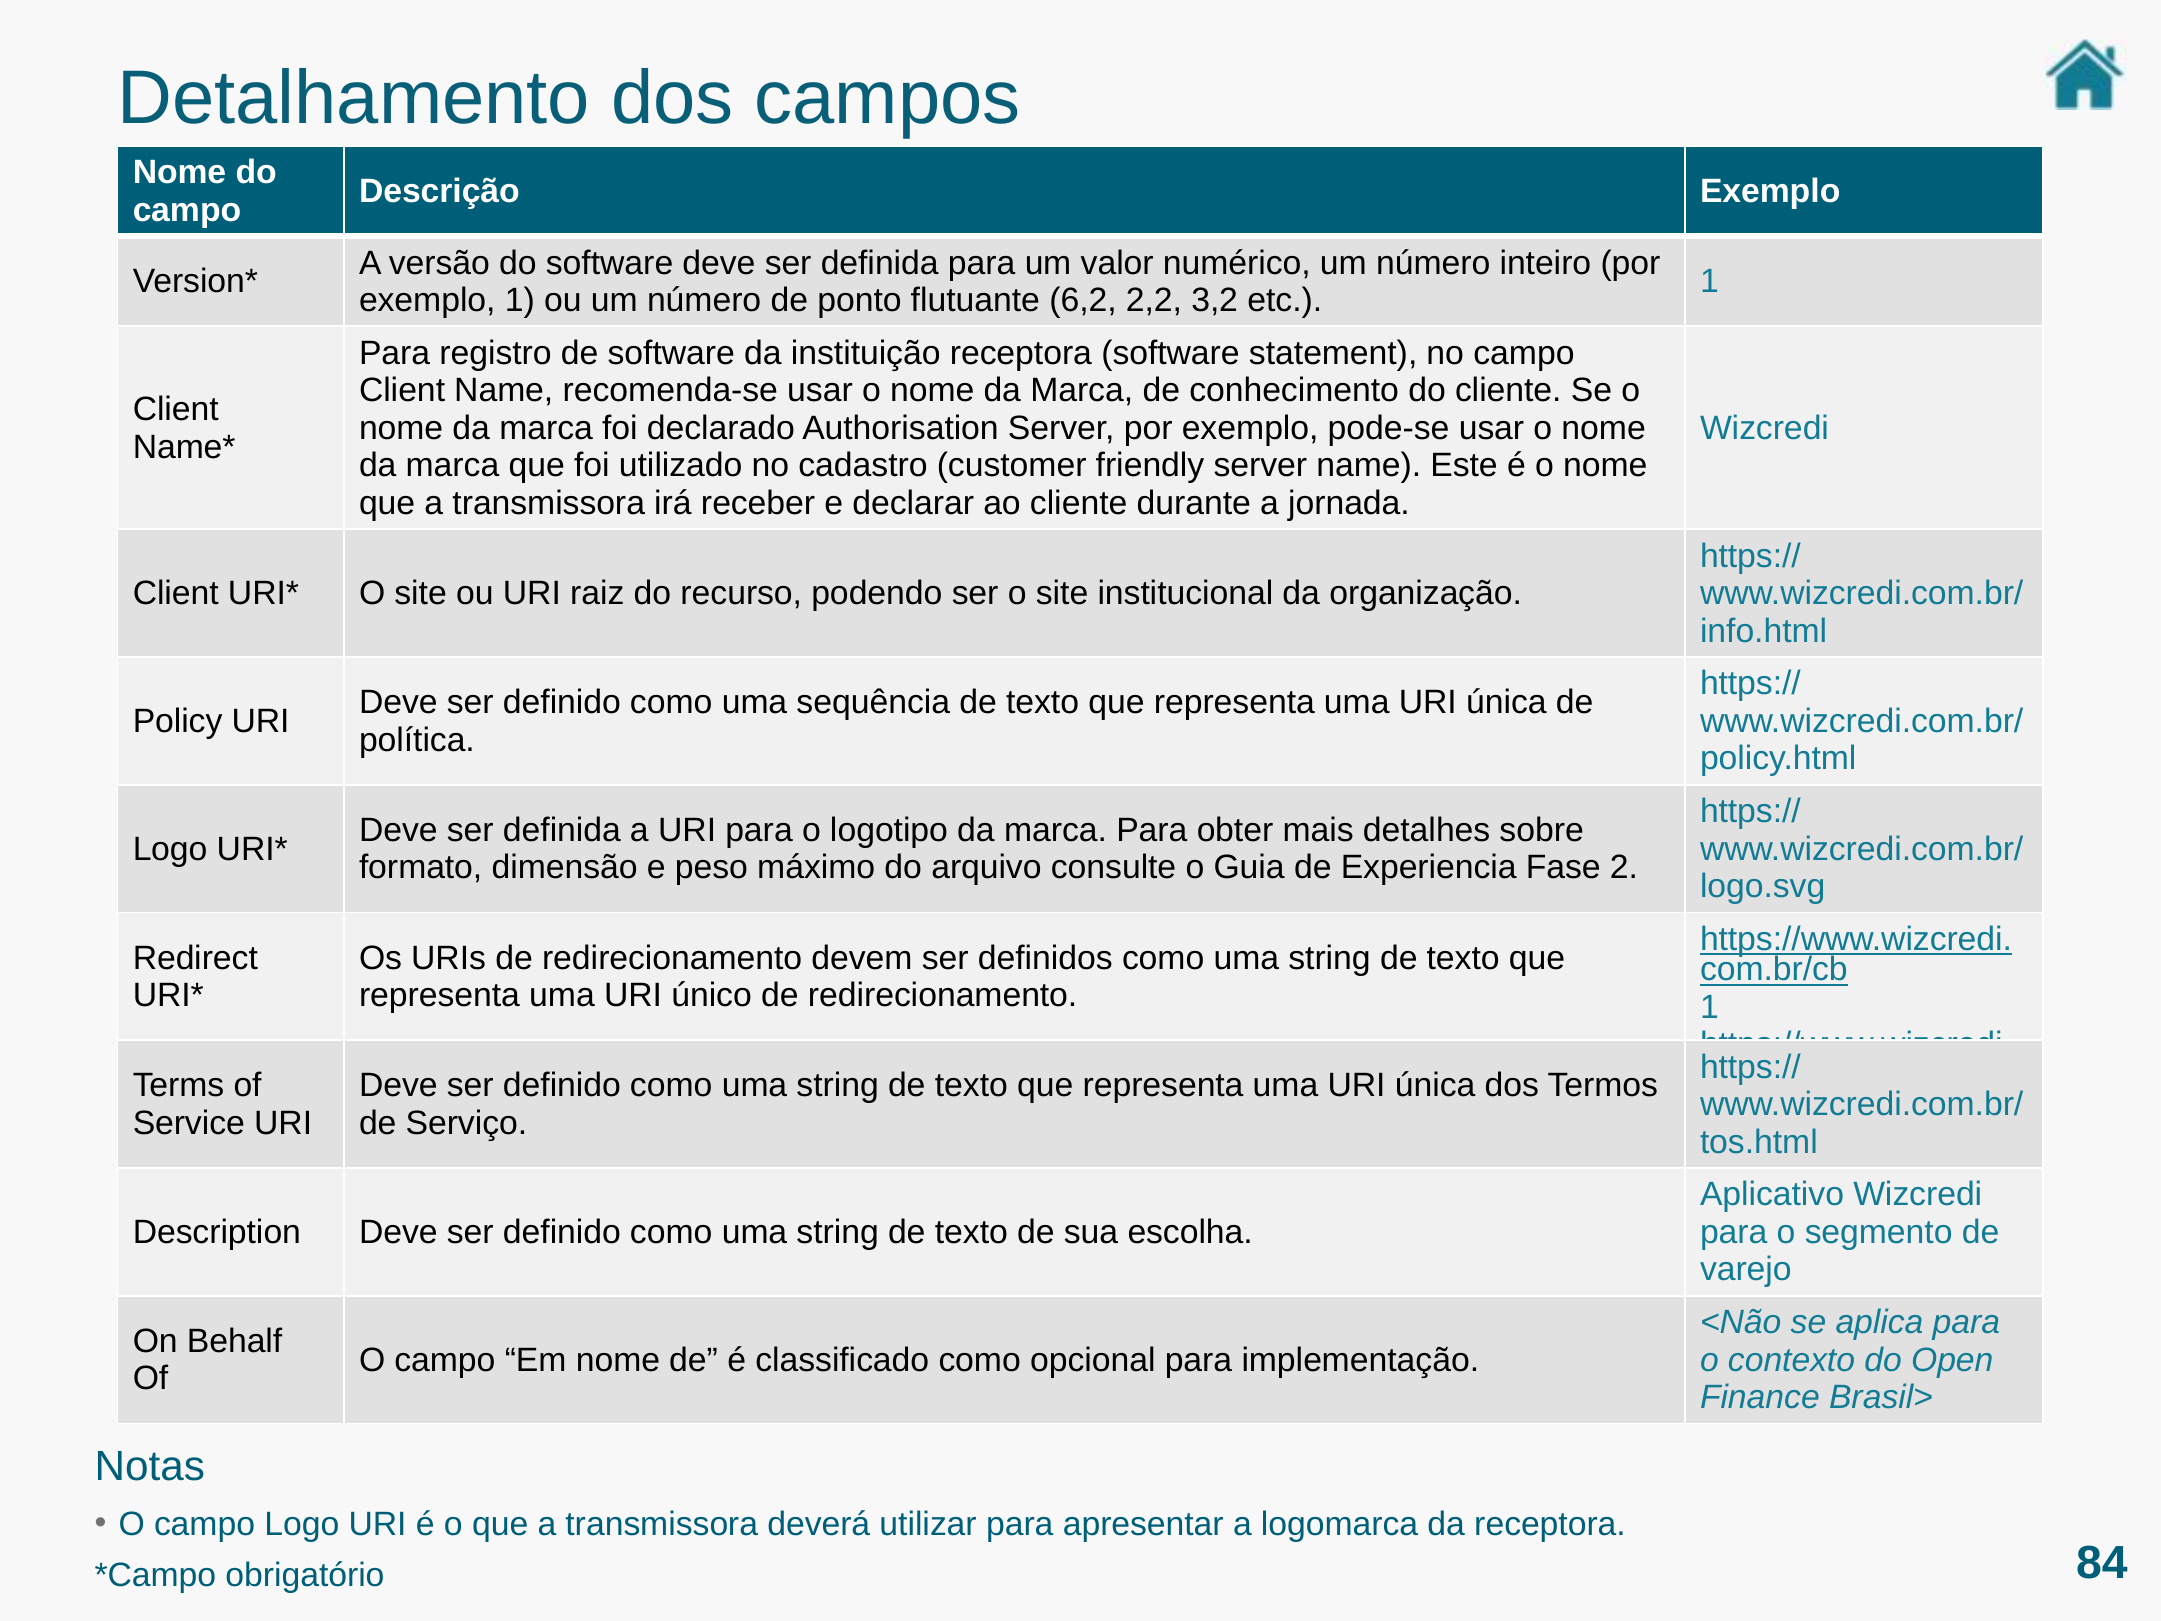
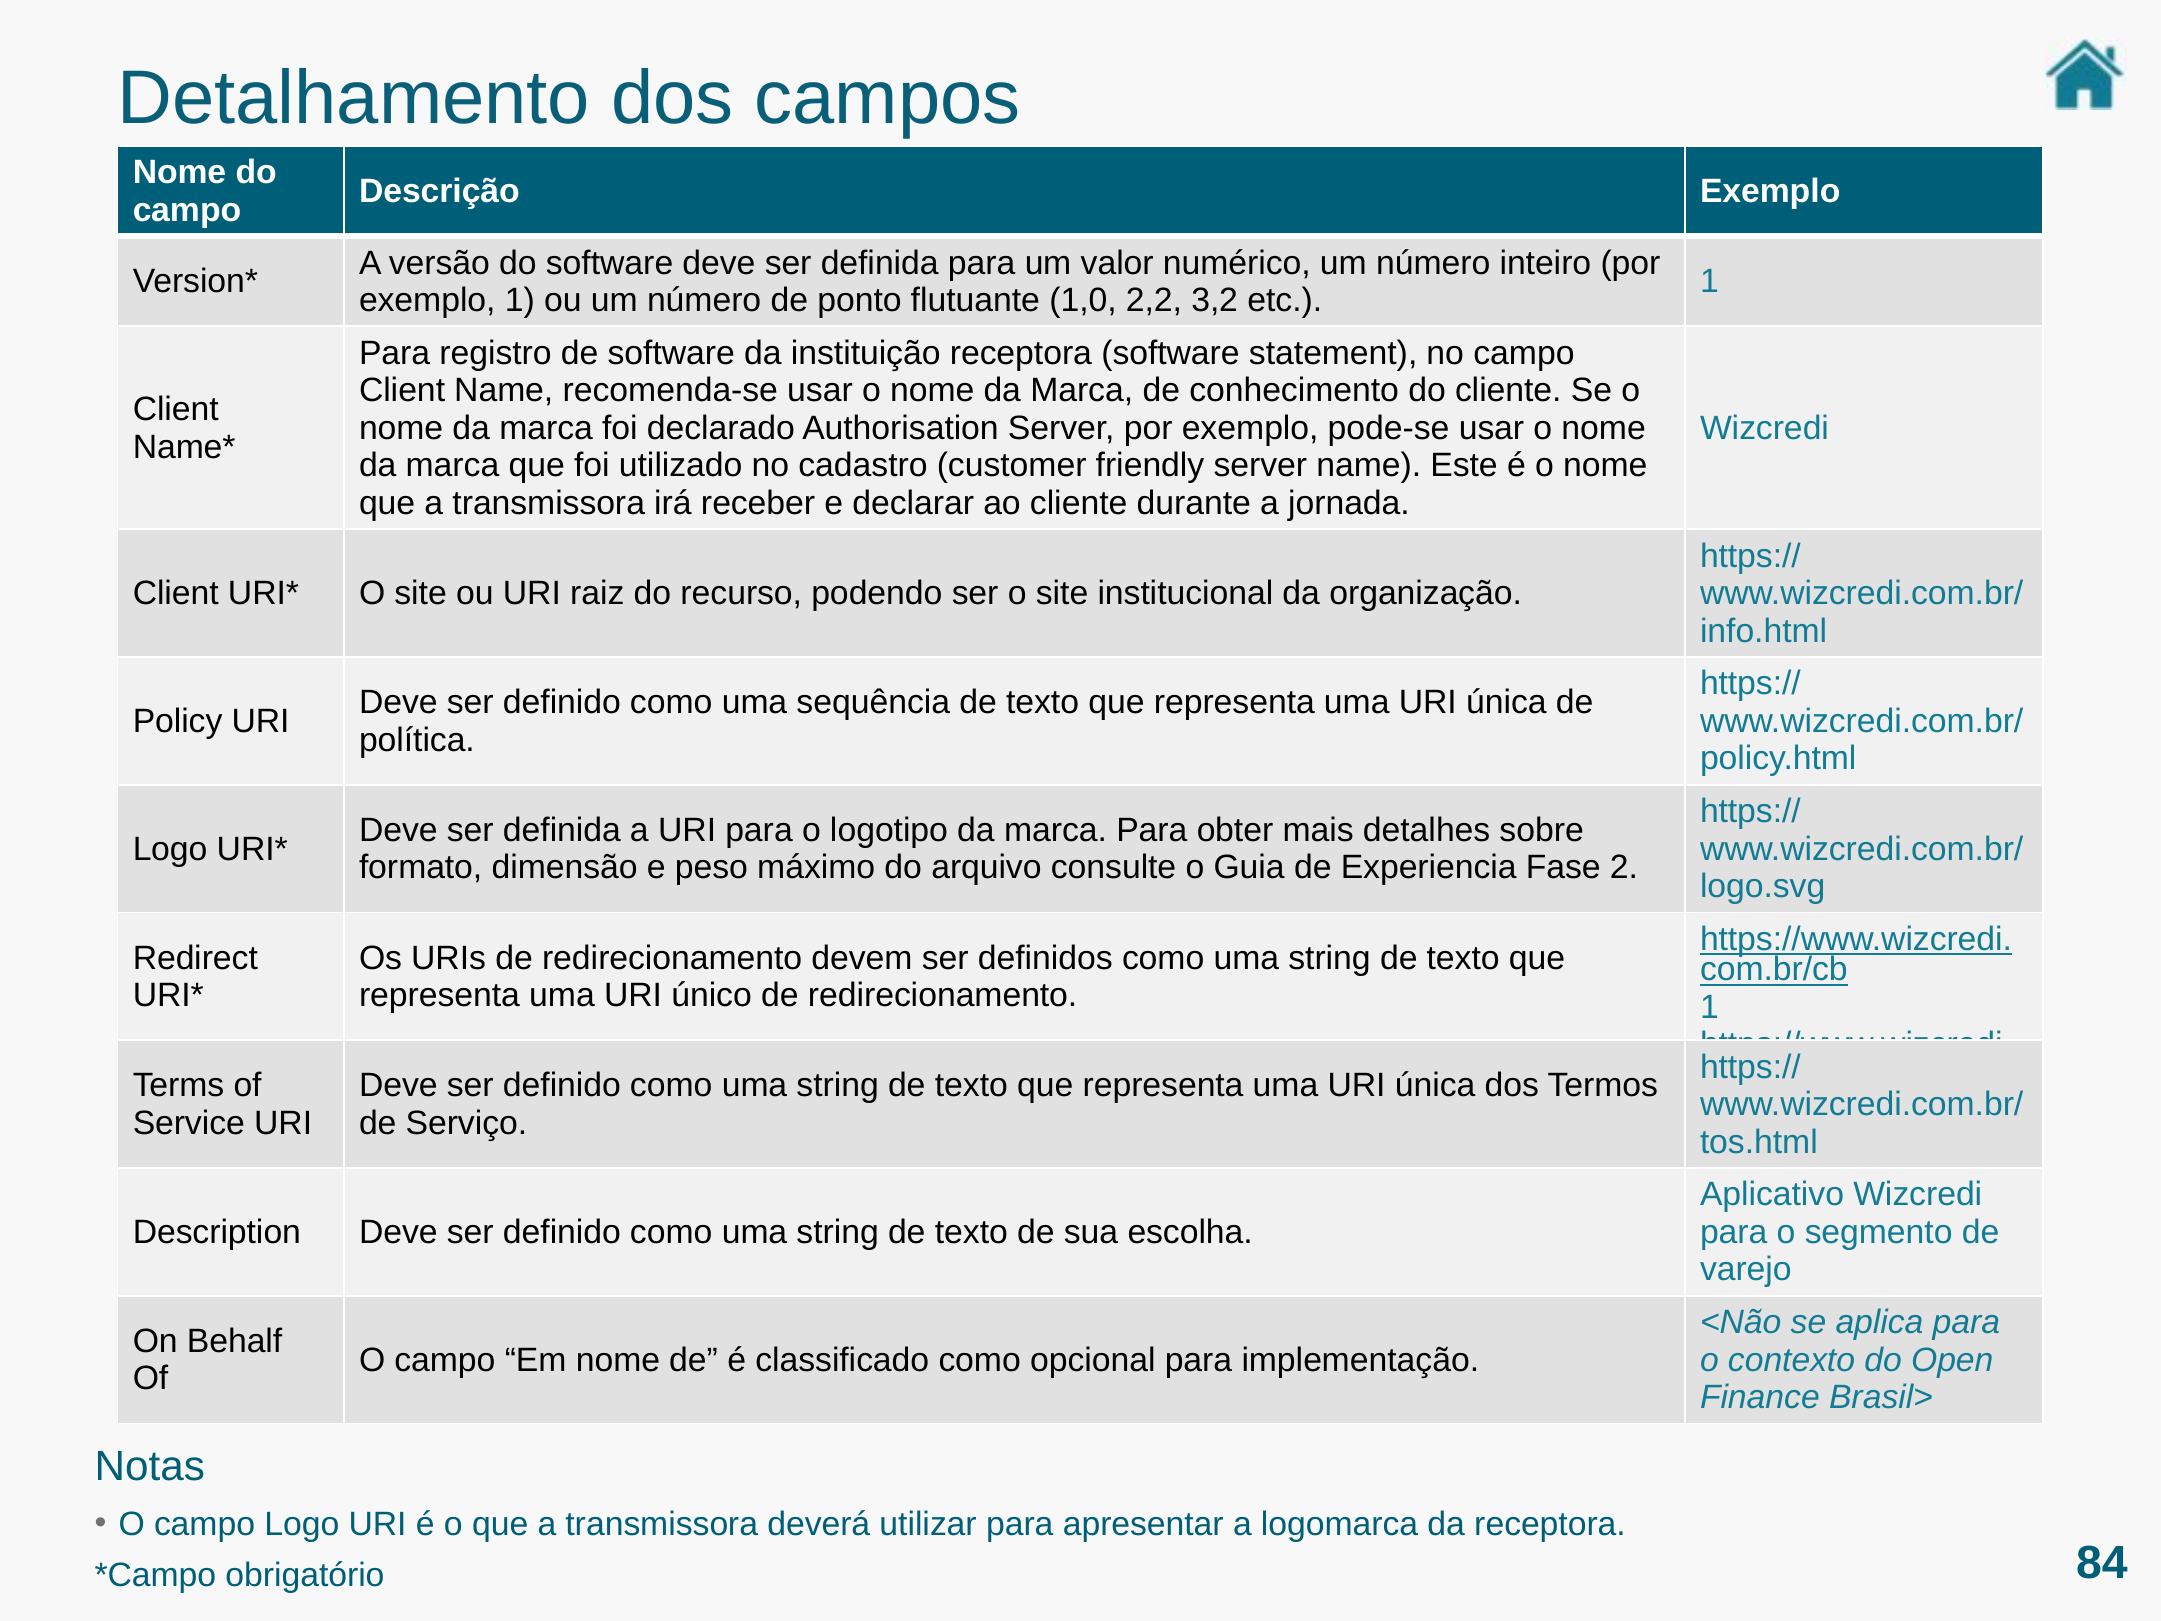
6,2: 6,2 -> 1,0 (1083, 301)
